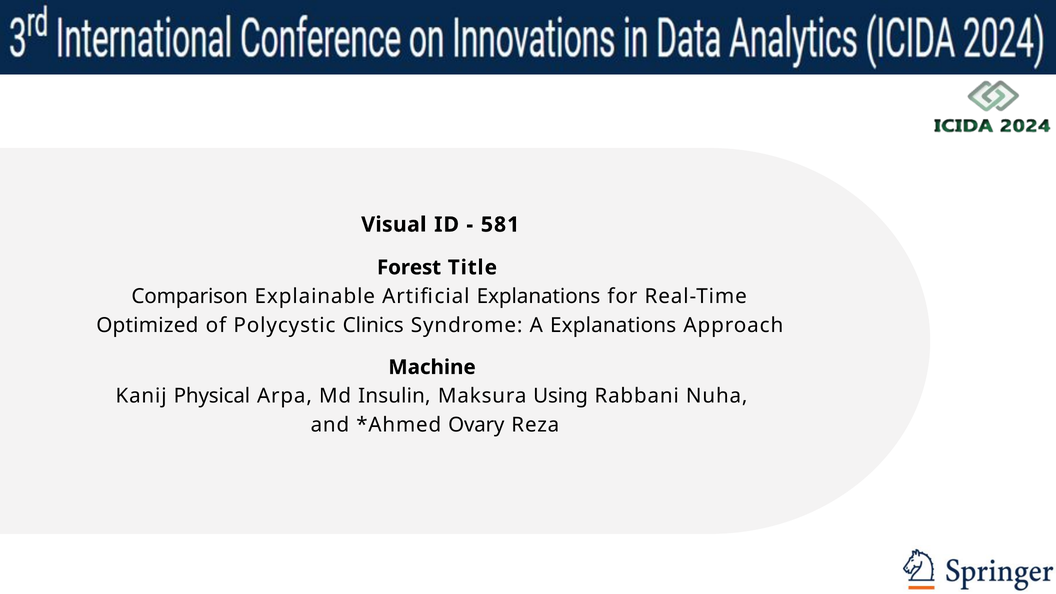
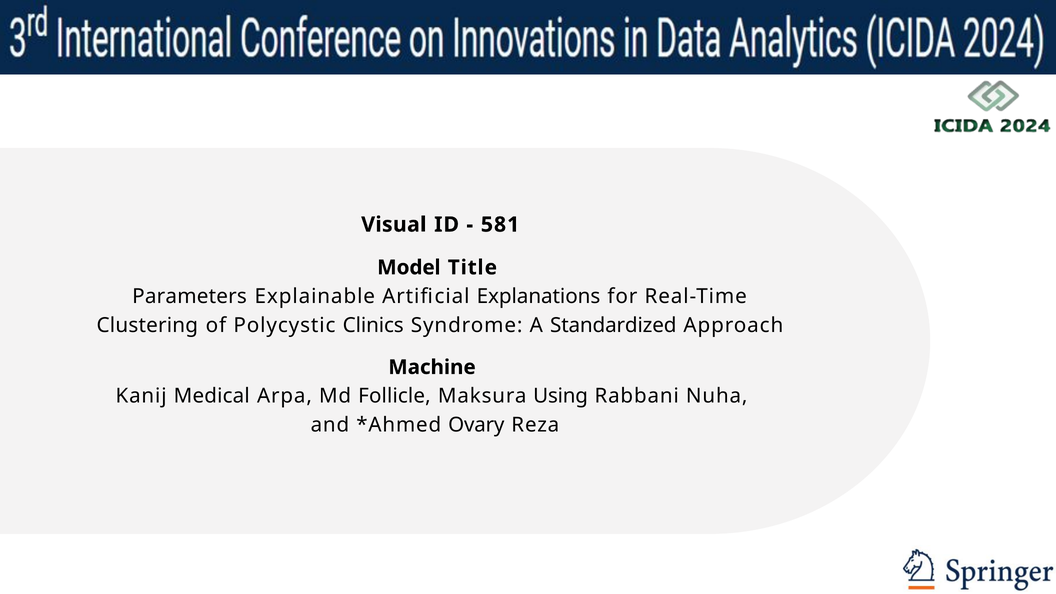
Forest: Forest -> Model (409, 268)
Comparison: Comparison -> Parameters (190, 296)
Optimized: Optimized -> Clustering (147, 325)
A Explanations: Explanations -> Standardized (613, 325)
Physical: Physical -> Medical (212, 396)
Insulin: Insulin -> Follicle (394, 396)
